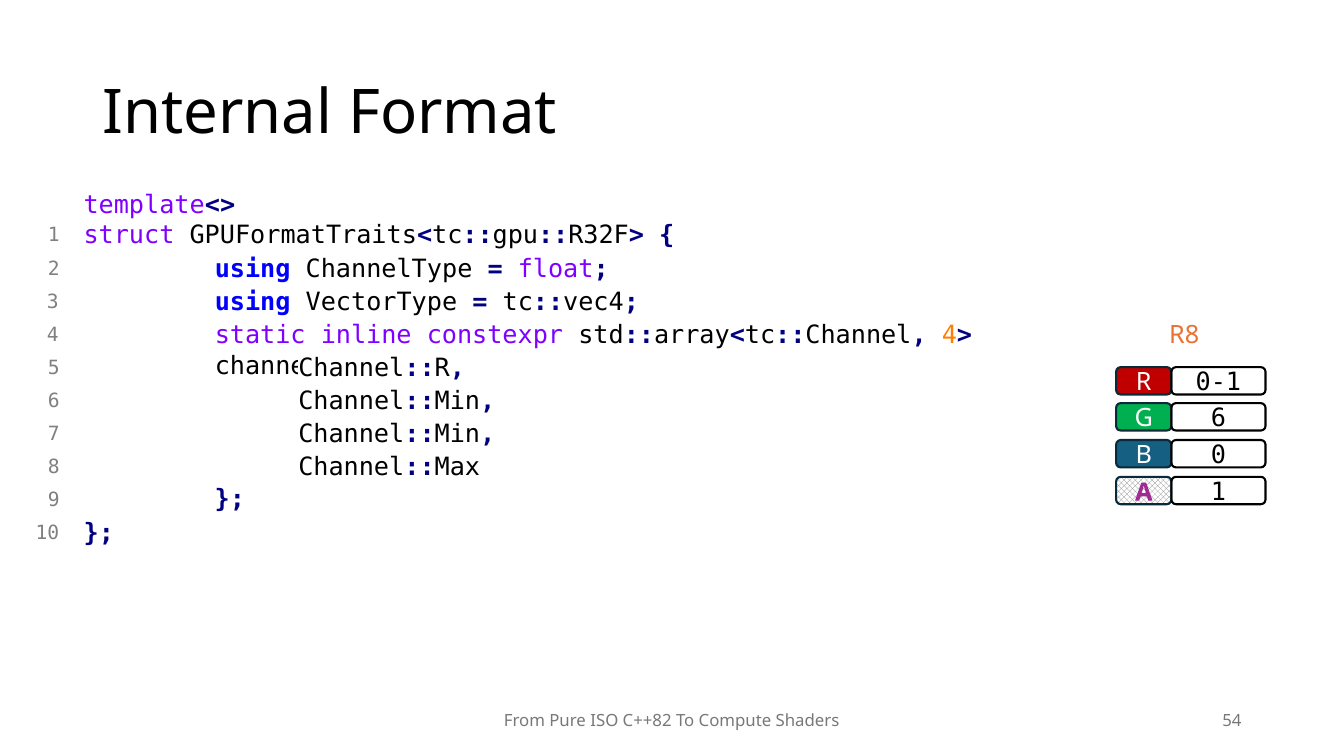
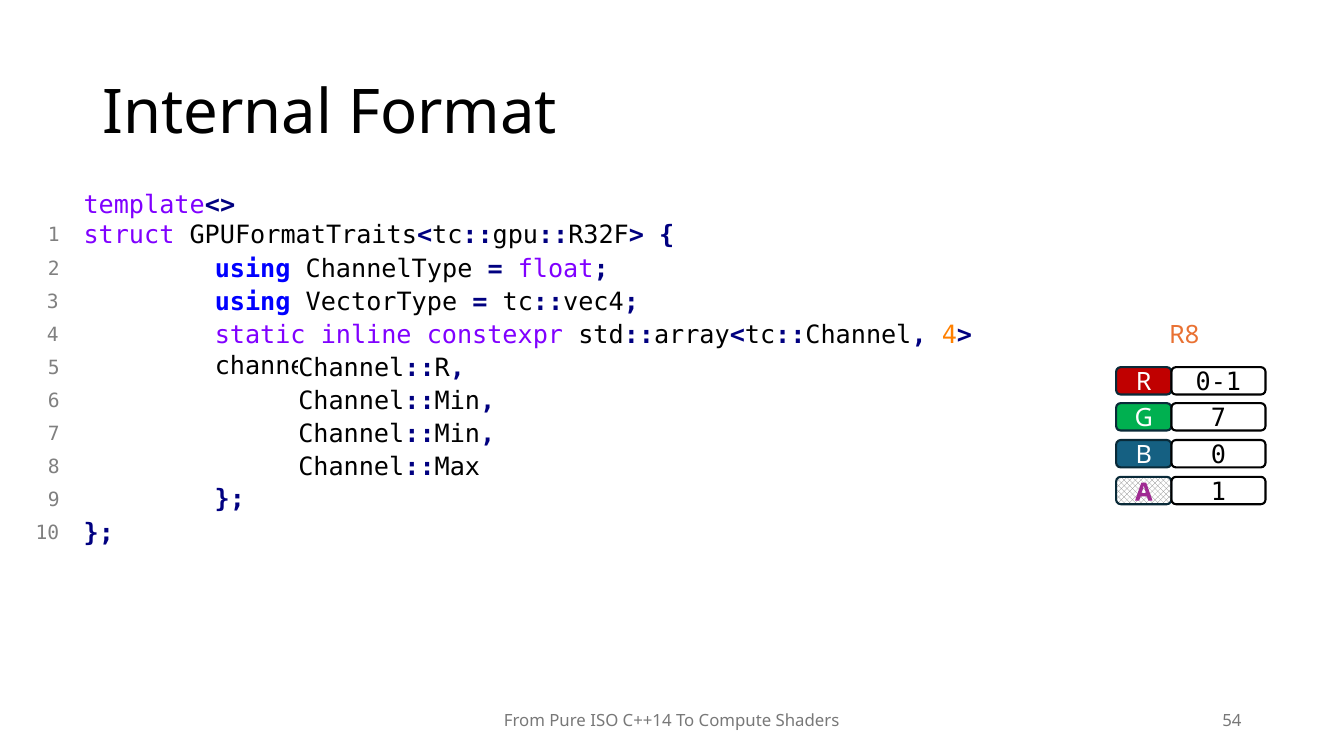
G 6: 6 -> 7 (1218, 419)
C++82: C++82 -> C++14 (647, 721)
